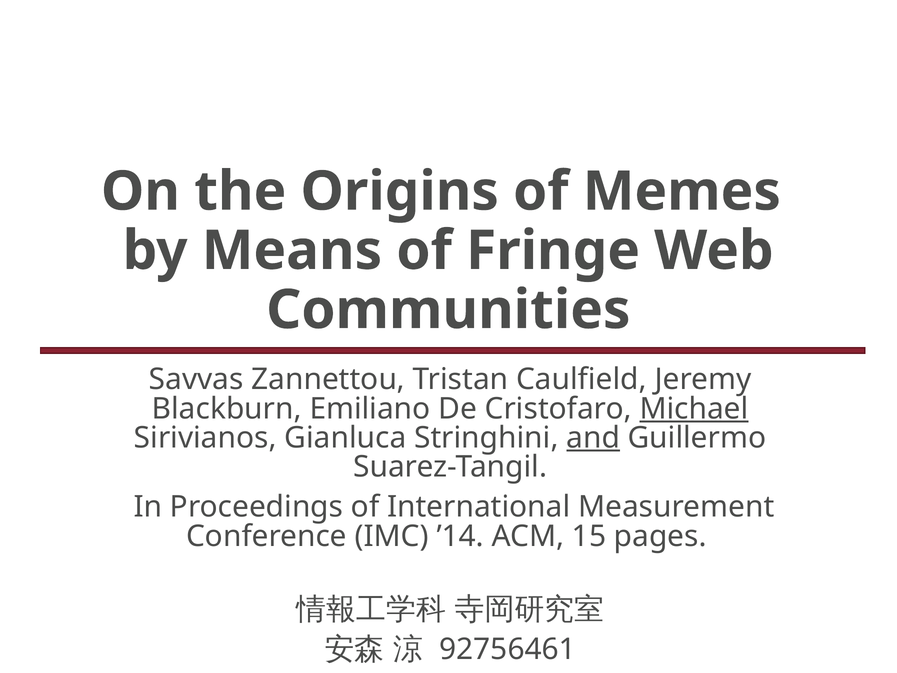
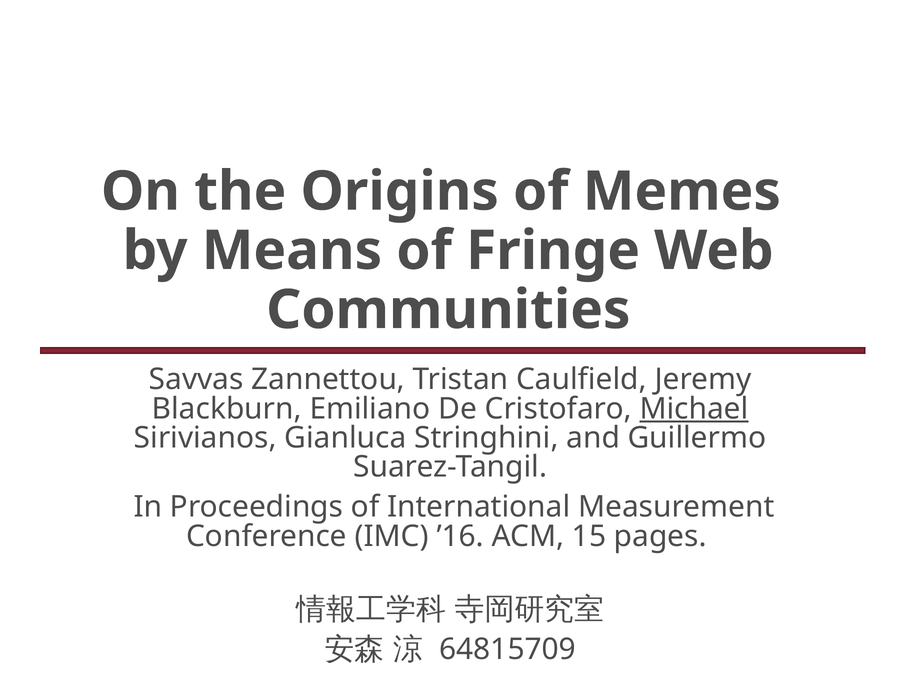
and underline: present -> none (593, 438)
’14: ’14 -> ’16 (460, 536)
92756461: 92756461 -> 64815709 (508, 649)
